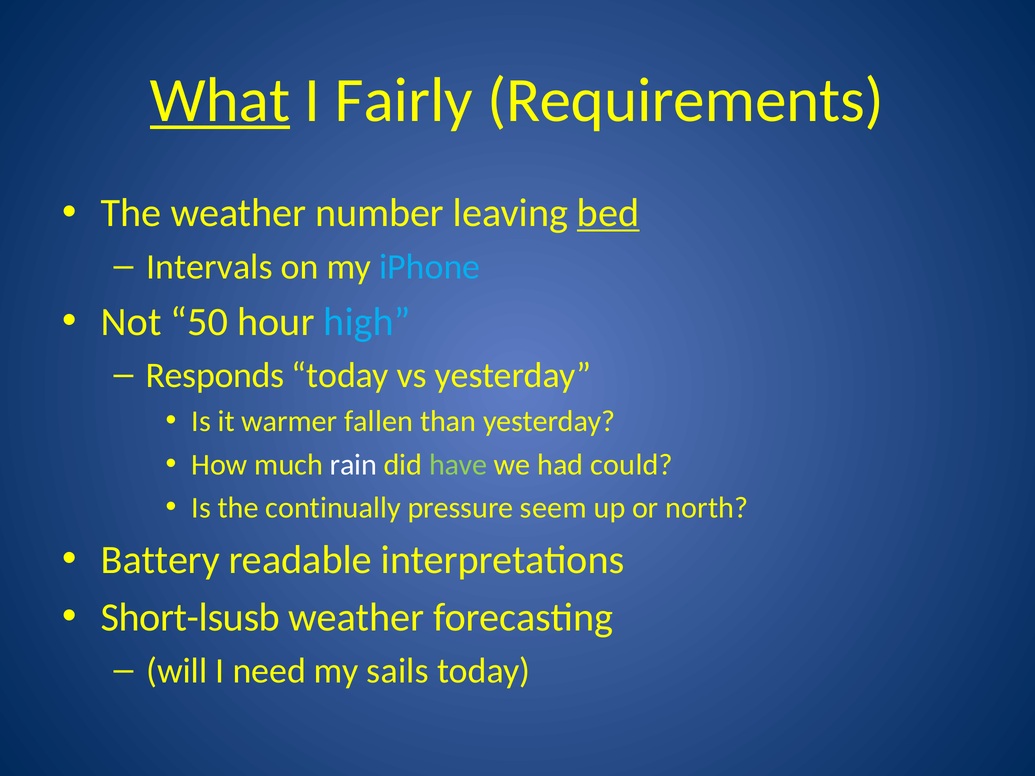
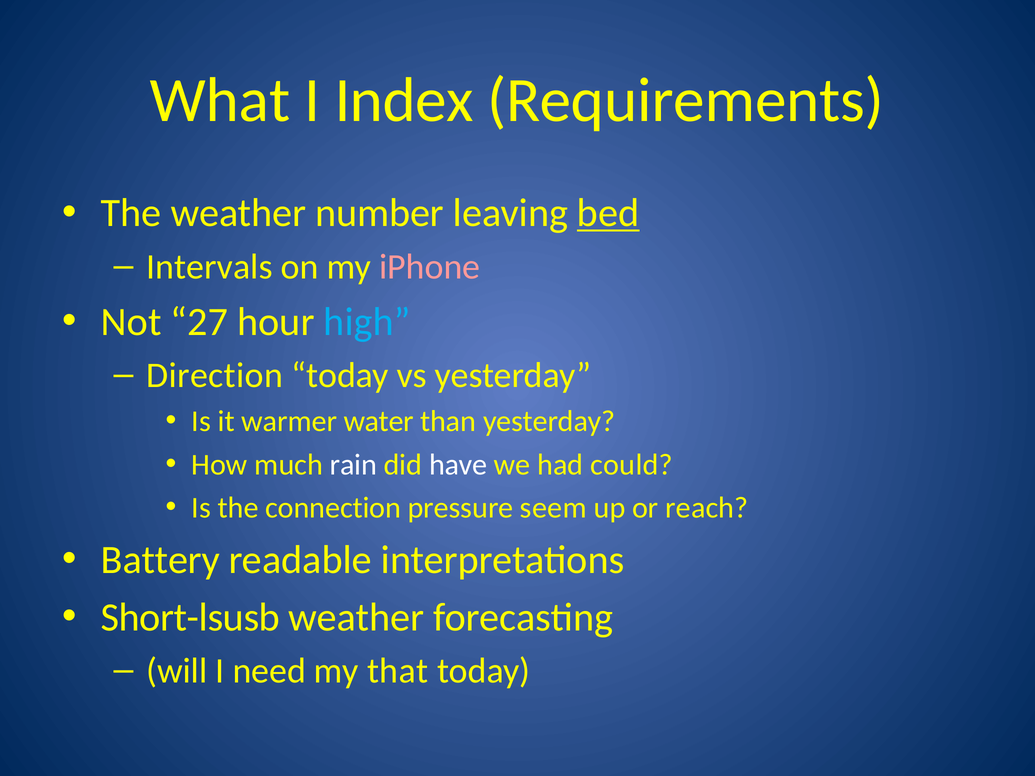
What underline: present -> none (220, 100)
Fairly: Fairly -> Index (404, 100)
iPhone colour: light blue -> pink (430, 267)
50: 50 -> 27 (199, 322)
Responds: Responds -> Direction (215, 375)
fallen: fallen -> water (379, 422)
have colour: light green -> white (458, 465)
continually: continually -> connection (333, 508)
north: north -> reach (707, 508)
sails: sails -> that (398, 671)
